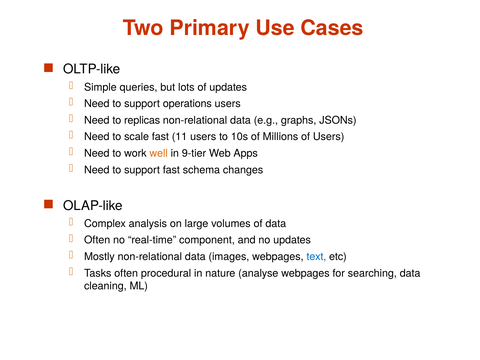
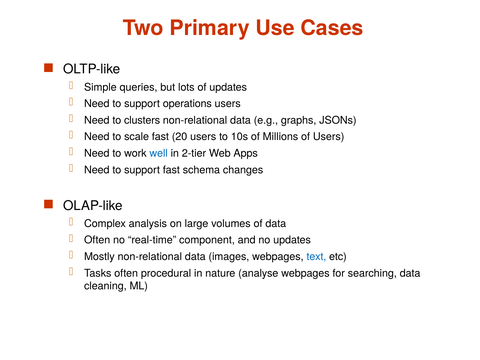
replicas: replicas -> clusters (142, 120)
11: 11 -> 20 (180, 137)
well colour: orange -> blue (159, 153)
9-tier: 9-tier -> 2-tier (194, 153)
